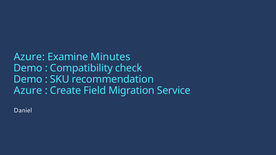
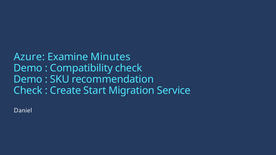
Azure: Azure -> Check (28, 91)
Field: Field -> Start (95, 91)
